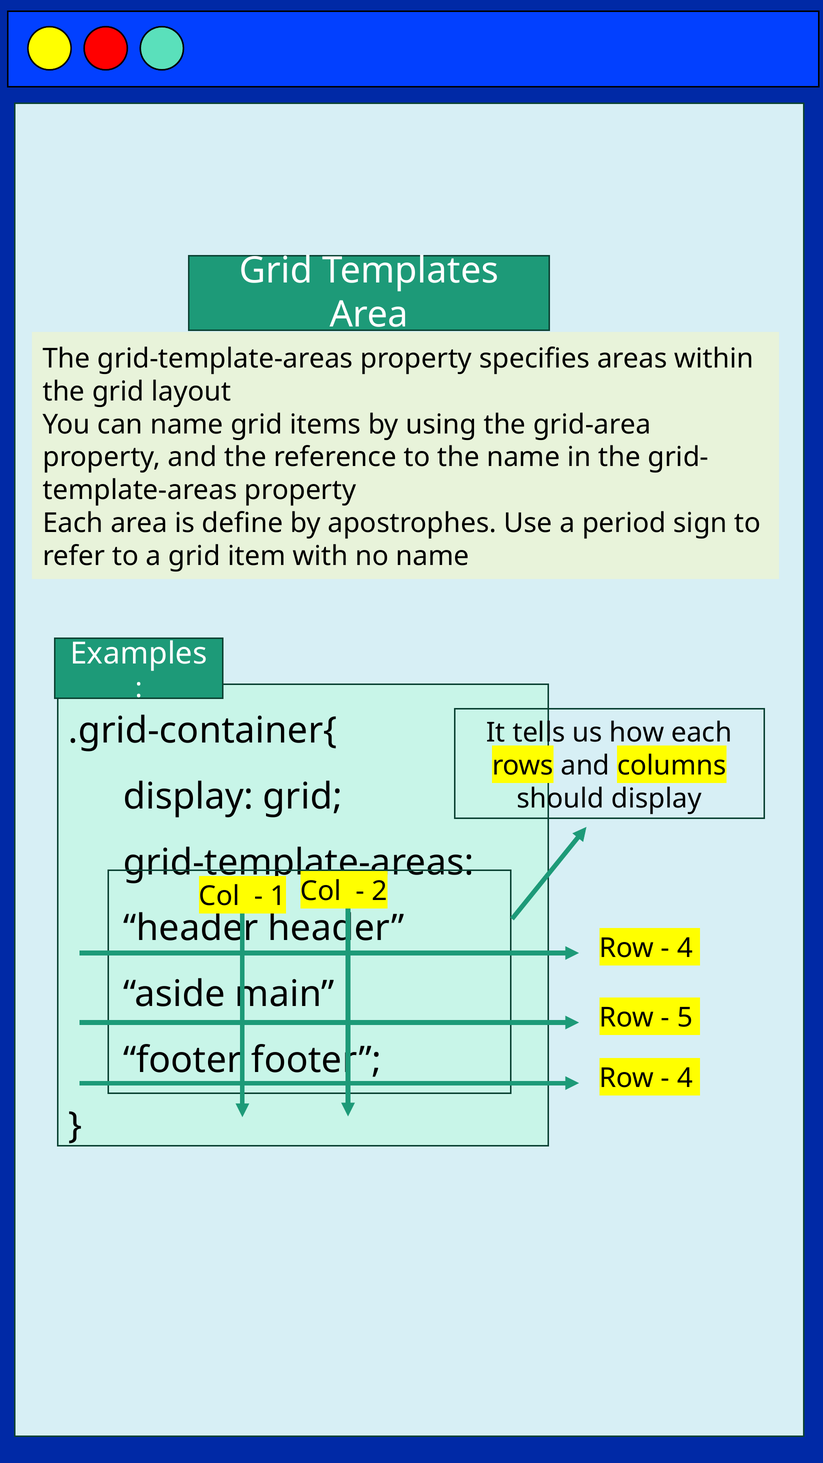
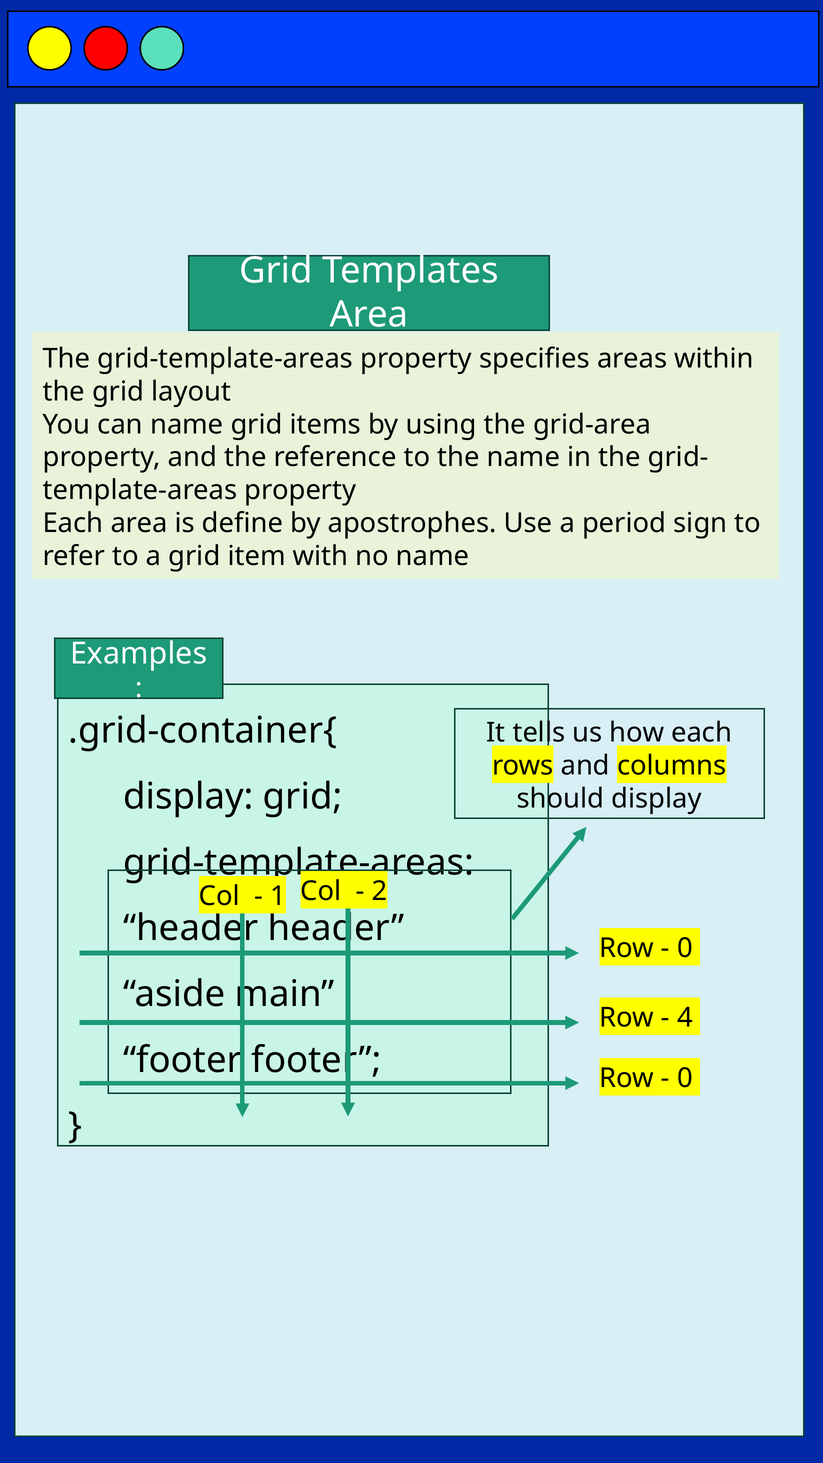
4: 4 -> 0 (685, 948)
5: 5 -> 4 (685, 1018)
4: 4 -> 0 (685, 1078)
